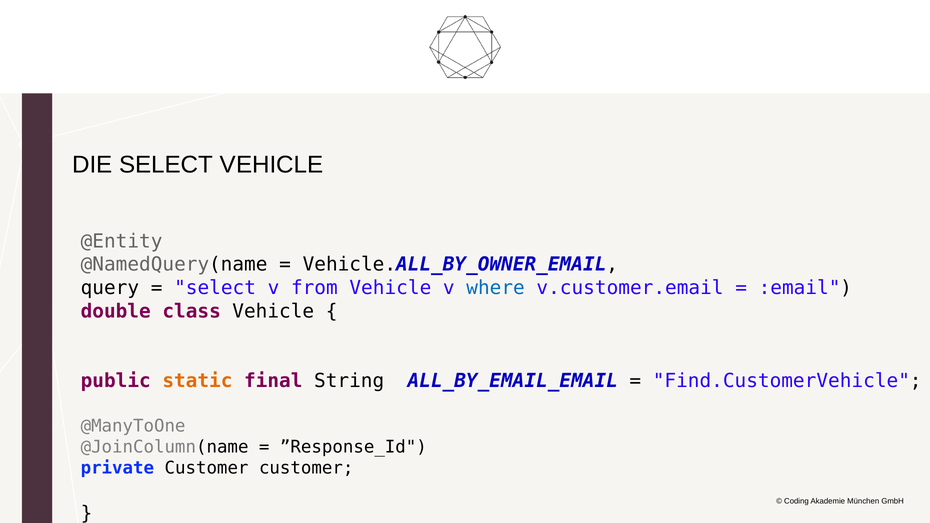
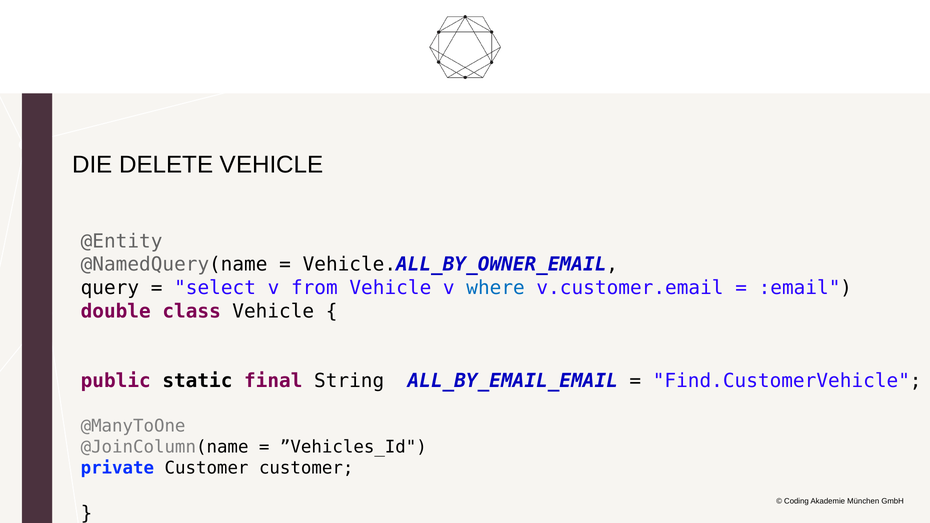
DIE SELECT: SELECT -> DELETE (166, 165)
static colour: orange -> black (197, 381)
”Response_Id: ”Response_Id -> ”Vehicles_Id (353, 447)
